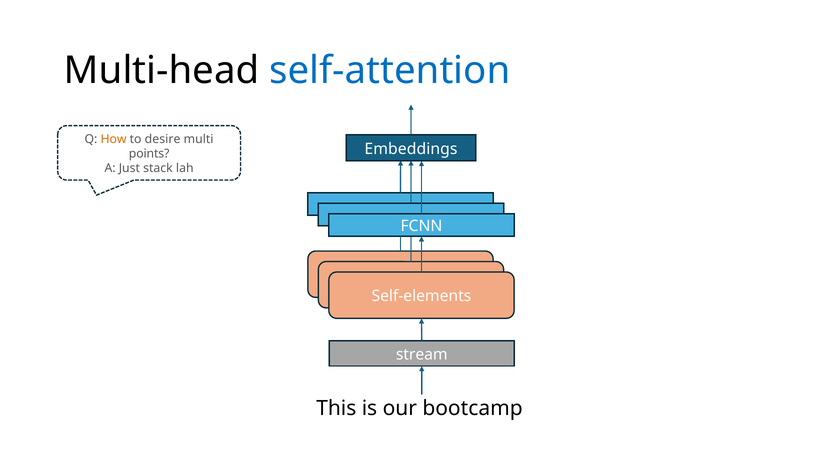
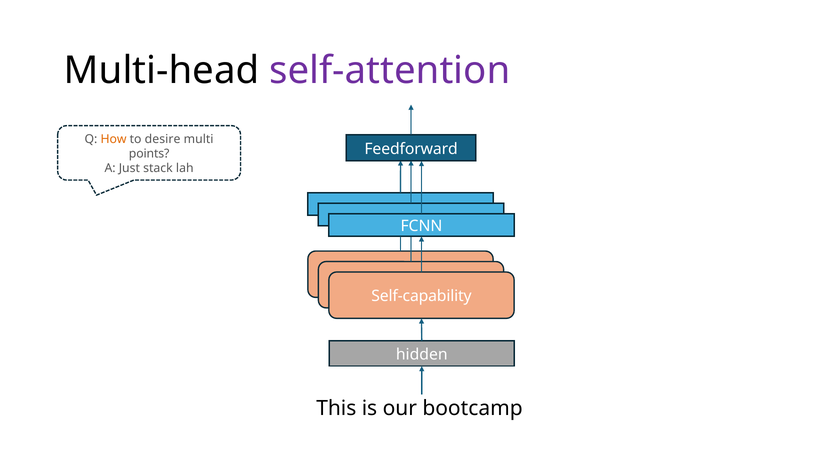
self-attention colour: blue -> purple (390, 70)
Embeddings: Embeddings -> Feedforward (411, 149)
Self-elements: Self-elements -> Self-capability (421, 296)
stream: stream -> hidden (422, 354)
